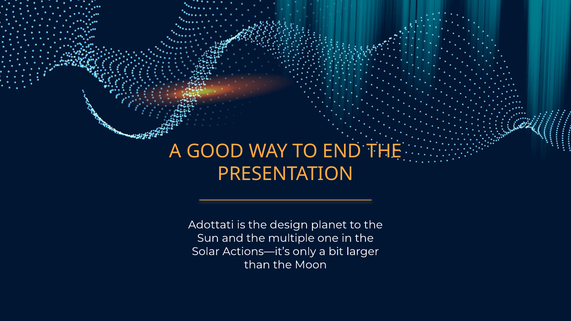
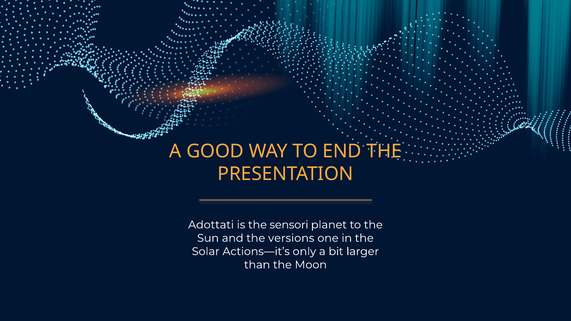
design: design -> sensori (289, 225)
multiple: multiple -> versions (291, 238)
